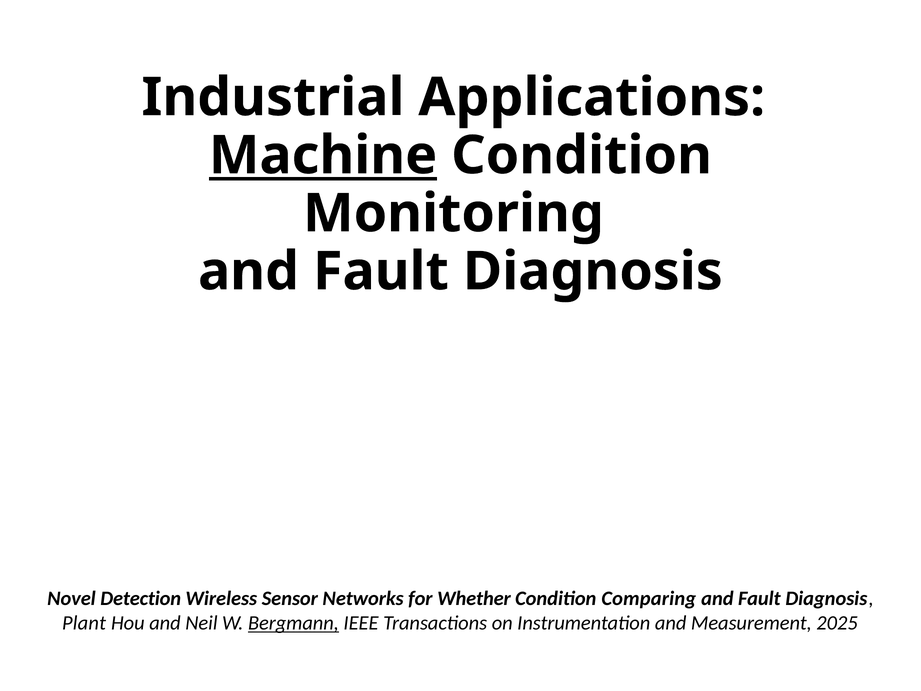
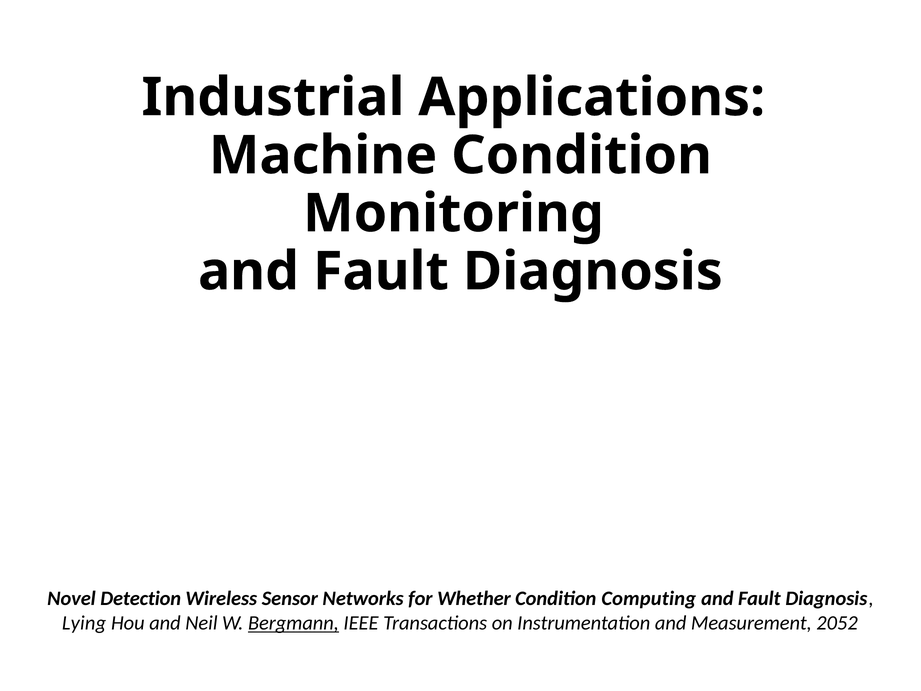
Machine underline: present -> none (323, 155)
Comparing: Comparing -> Computing (649, 598)
Plant: Plant -> Lying (84, 623)
2025: 2025 -> 2052 (837, 623)
